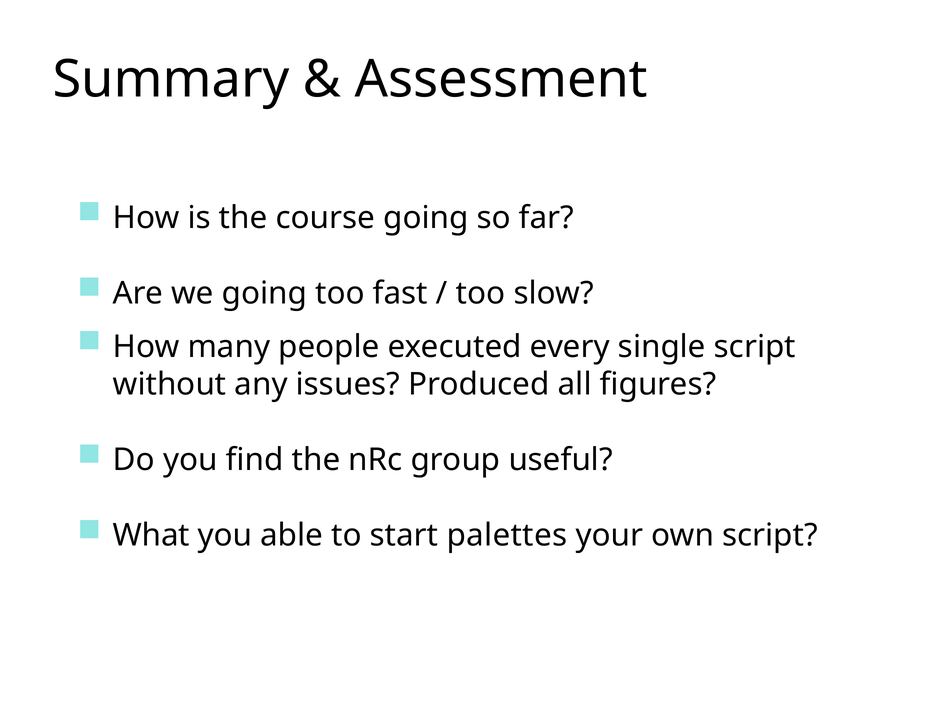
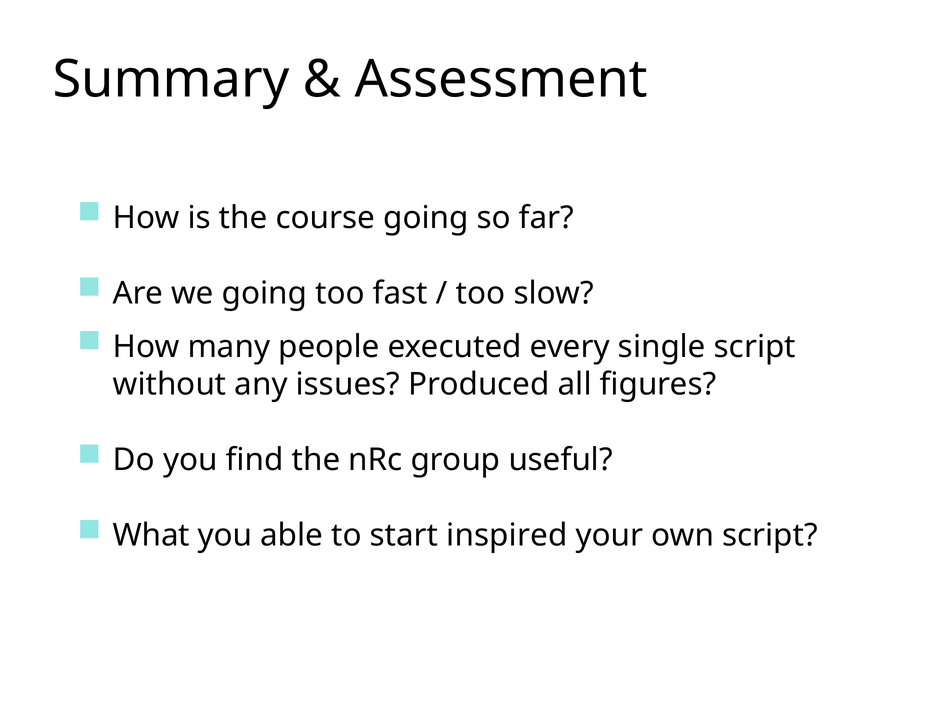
palettes: palettes -> inspired (507, 535)
